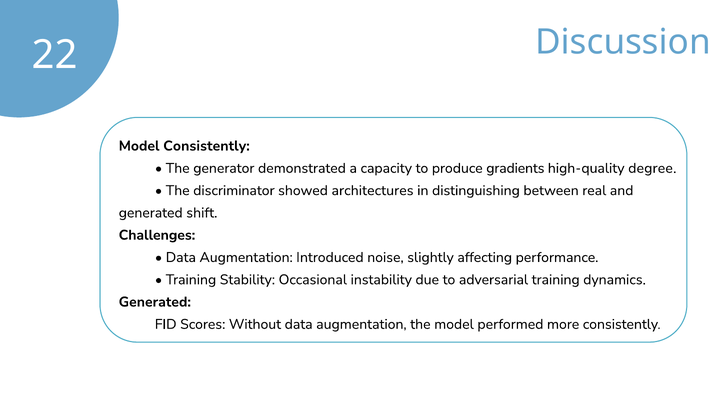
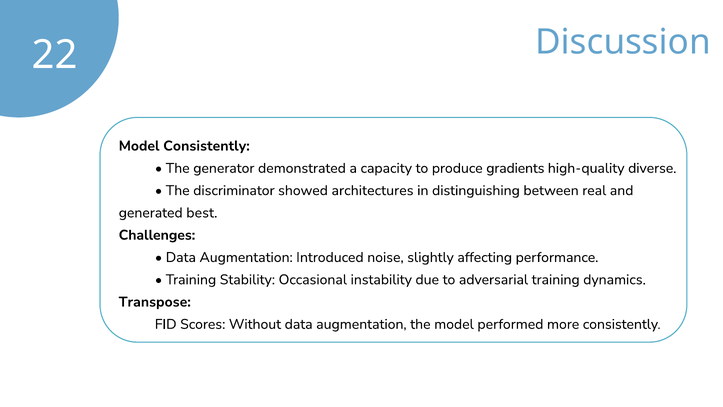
degree: degree -> diverse (652, 168)
shift: shift -> best (202, 213)
Generated: Generated -> Transpose (155, 302)
